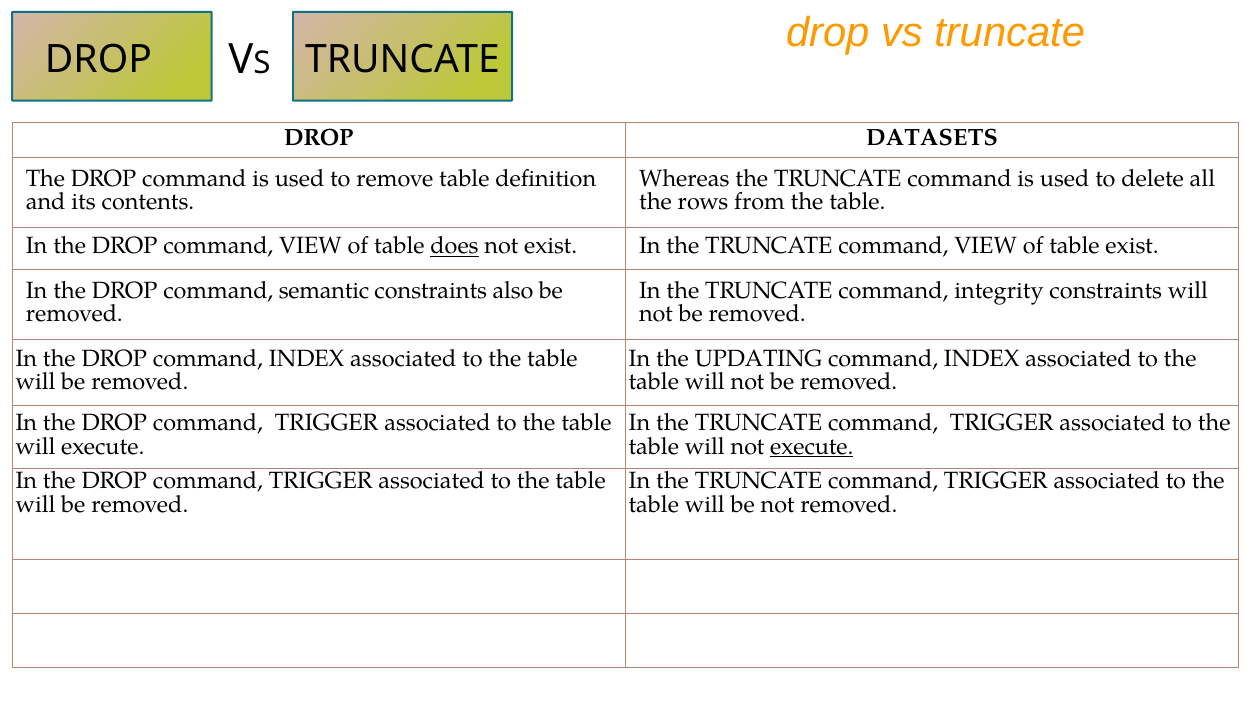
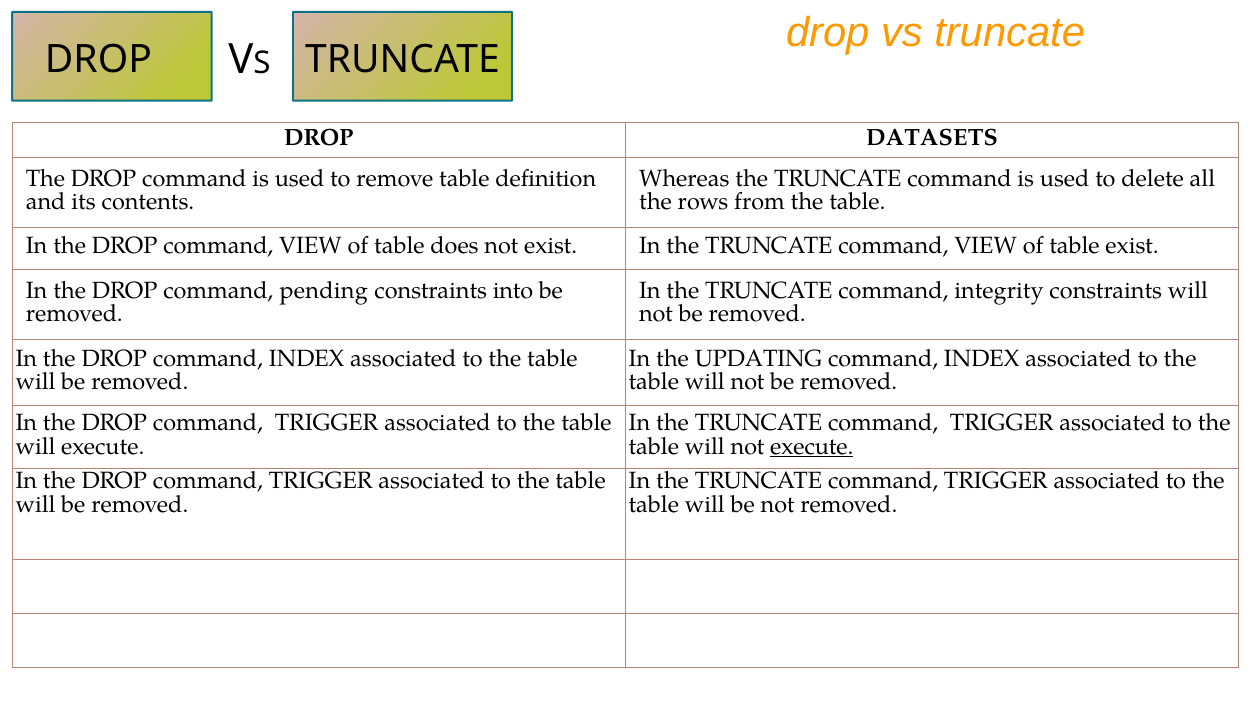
does underline: present -> none (455, 246)
semantic: semantic -> pending (324, 290)
also: also -> into (513, 290)
